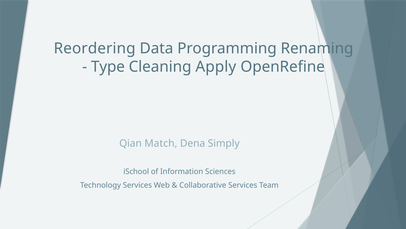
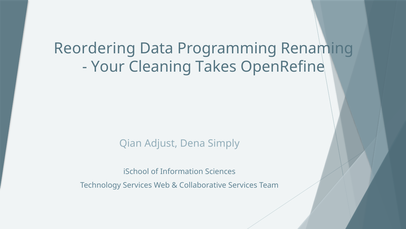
Type: Type -> Your (108, 67)
Apply: Apply -> Takes (216, 67)
Match: Match -> Adjust (161, 143)
